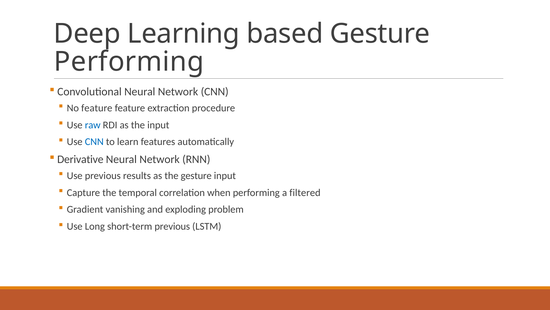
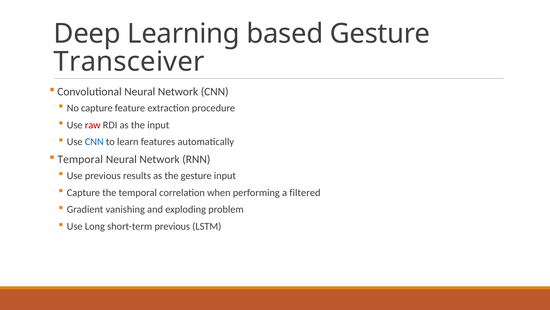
Performing: Performing -> Transceiver (129, 62)
No feature: feature -> capture (97, 108)
raw colour: blue -> red (93, 125)
Derivative: Derivative -> Temporal (80, 159)
